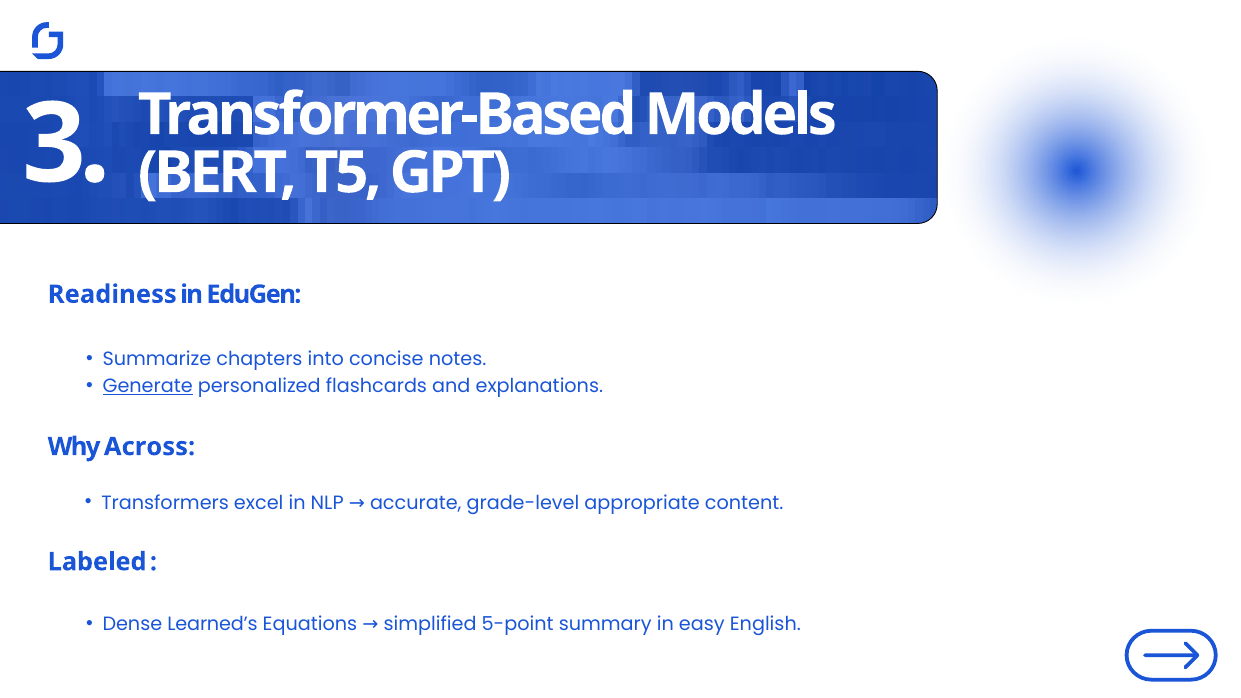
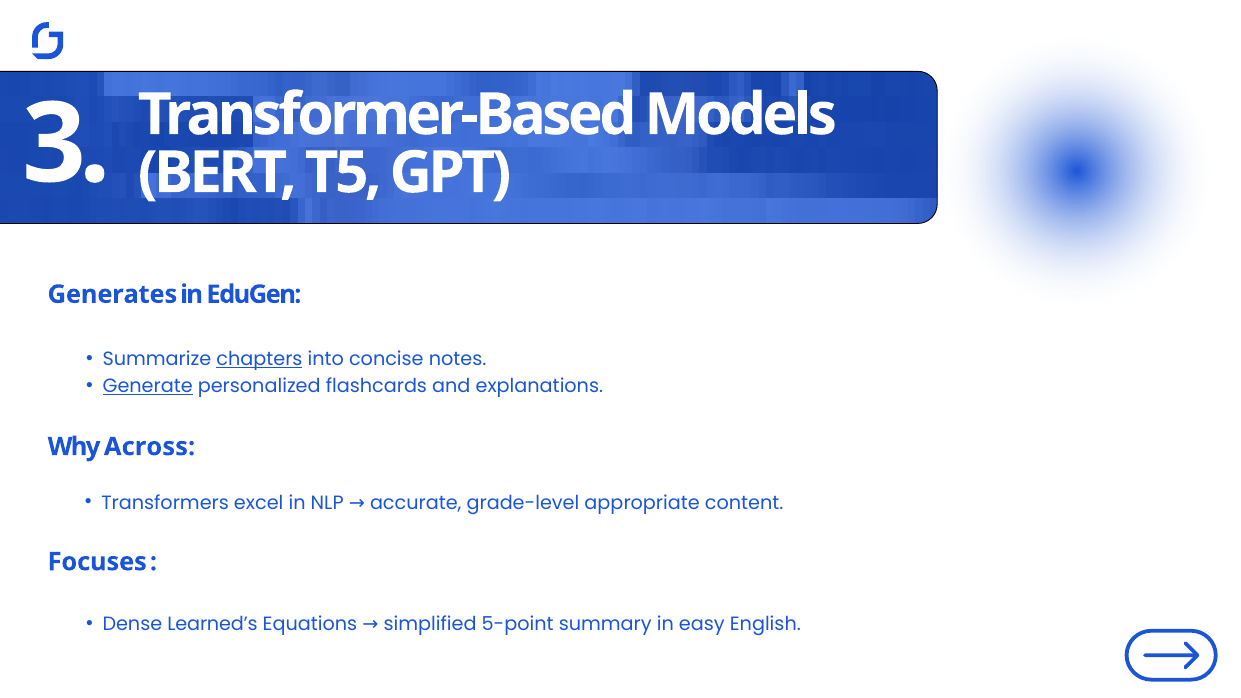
Readiness: Readiness -> Generates (112, 294)
chapters underline: none -> present (259, 359)
Labeled: Labeled -> Focuses (97, 562)
